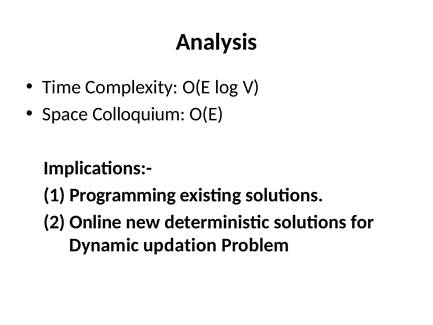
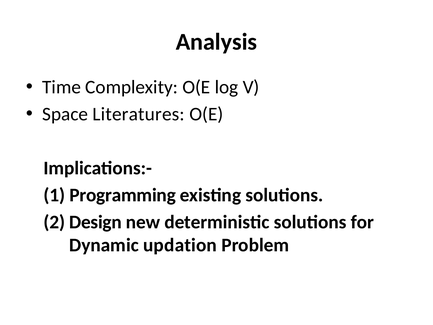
Colloquium: Colloquium -> Literatures (139, 114)
Online: Online -> Design (96, 222)
